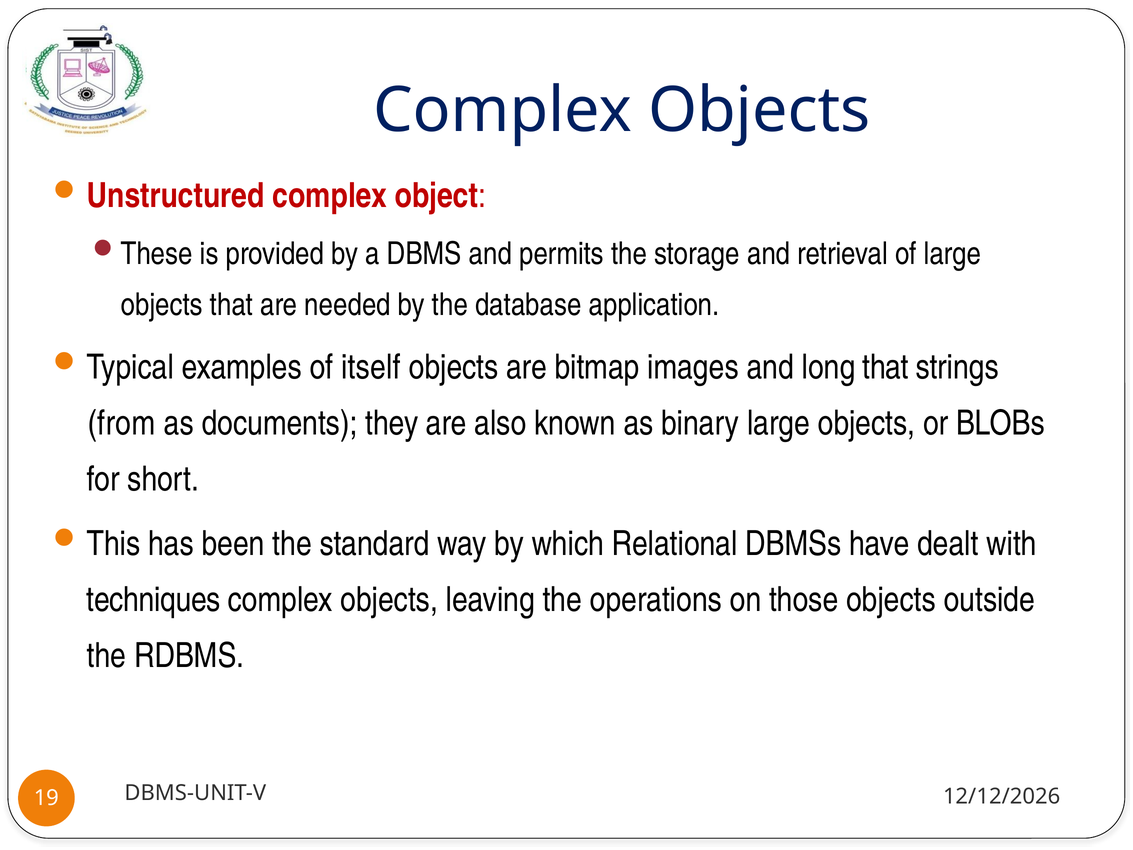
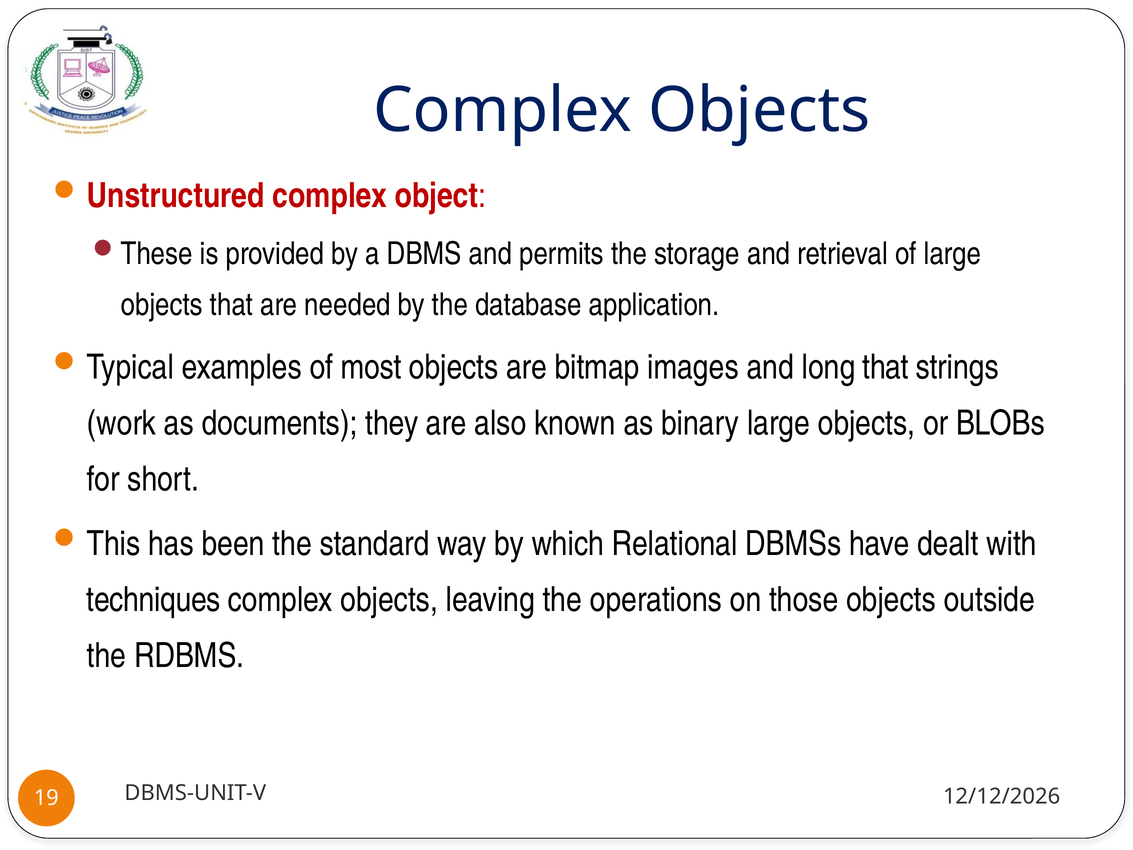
itself: itself -> most (371, 367)
from: from -> work (122, 423)
